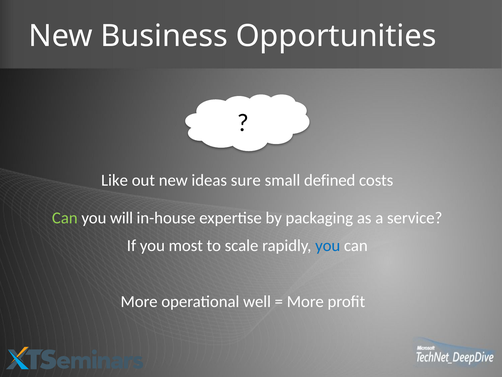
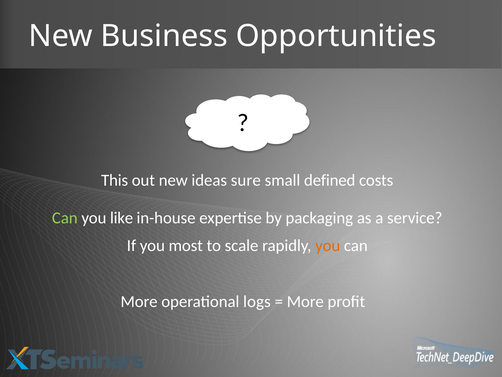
Like: Like -> This (115, 180)
will: will -> like (122, 218)
you colour: blue -> orange (328, 245)
well: well -> logs (257, 301)
